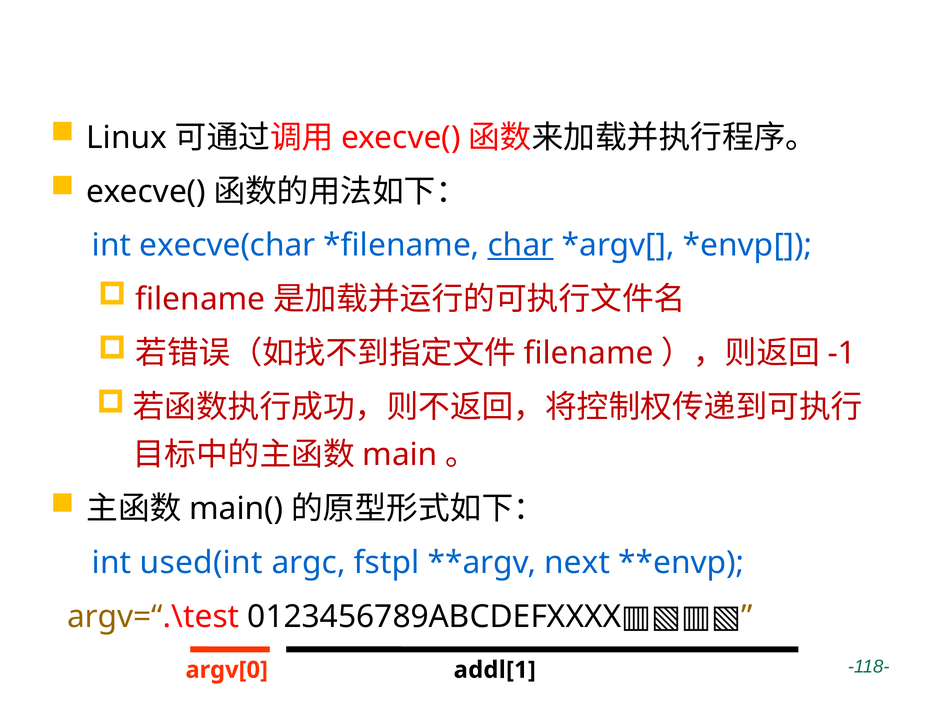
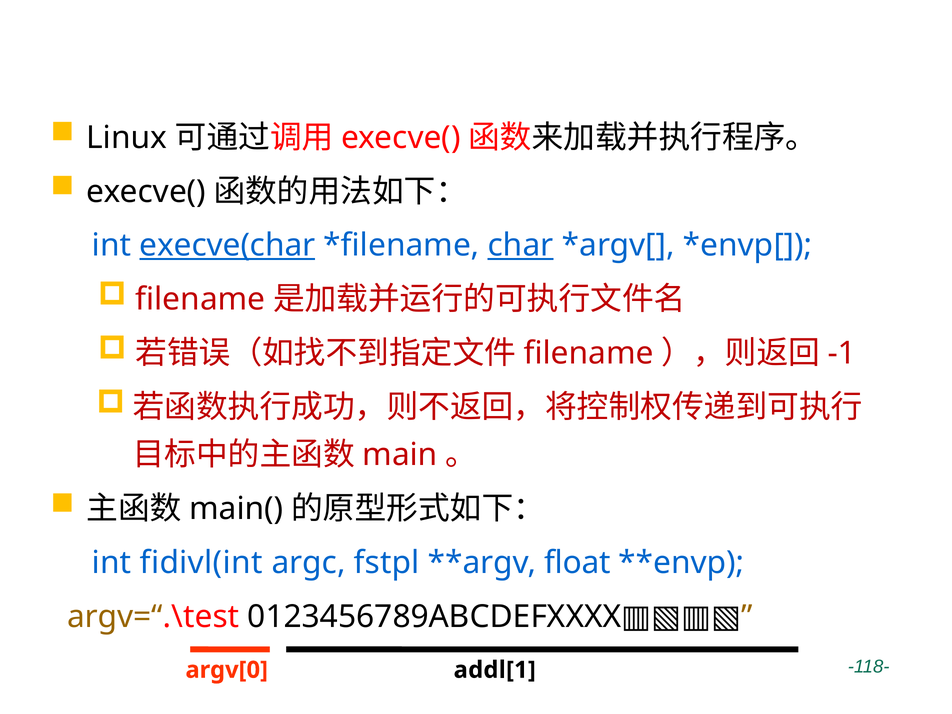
execve(char underline: none -> present (227, 246)
used(int: used(int -> fidivl(int (201, 563)
next: next -> float (577, 563)
